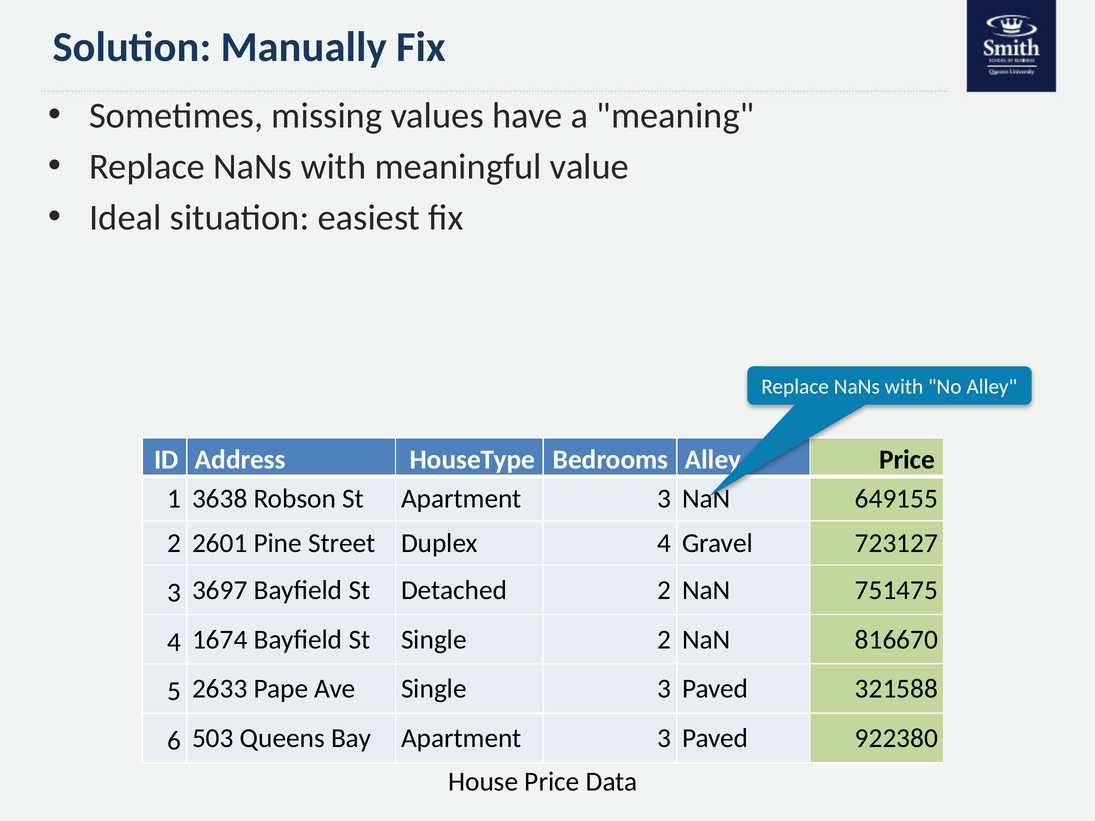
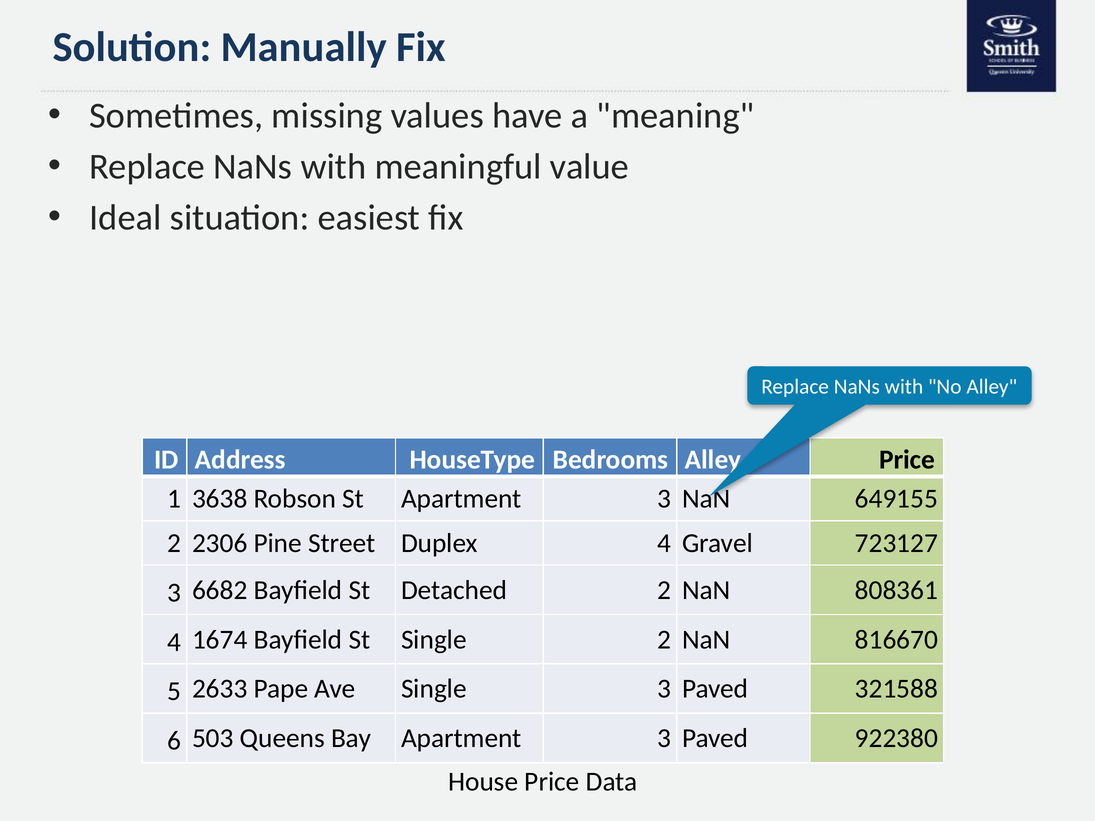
2601: 2601 -> 2306 (220, 543)
3697: 3697 -> 6682 (220, 590)
751475: 751475 -> 808361 (896, 590)
